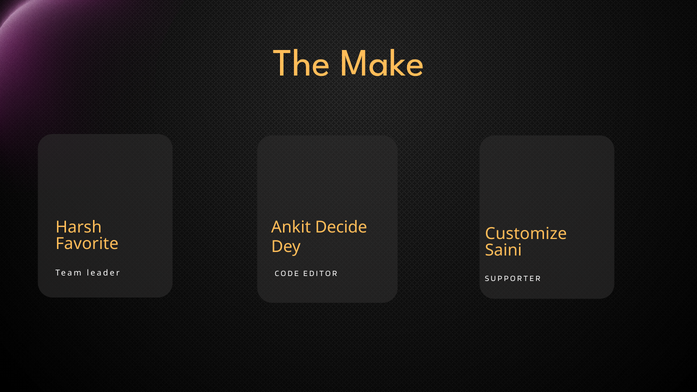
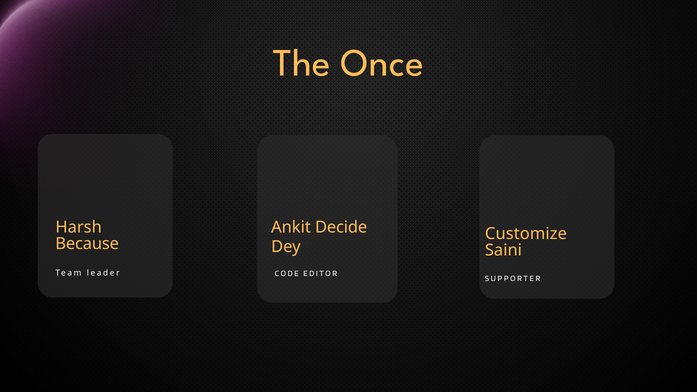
Make: Make -> Once (382, 63)
Favorite: Favorite -> Because (87, 244)
